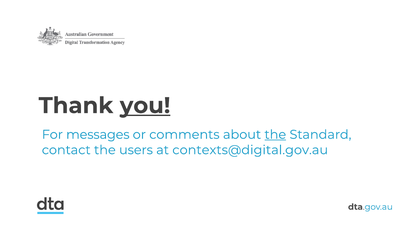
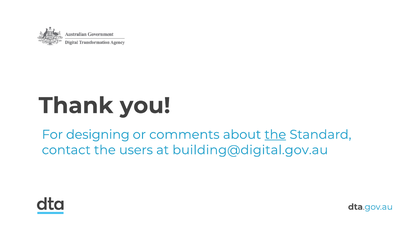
you underline: present -> none (145, 106)
messages: messages -> designing (98, 135)
contexts@digital.gov.au: contexts@digital.gov.au -> building@digital.gov.au (250, 150)
